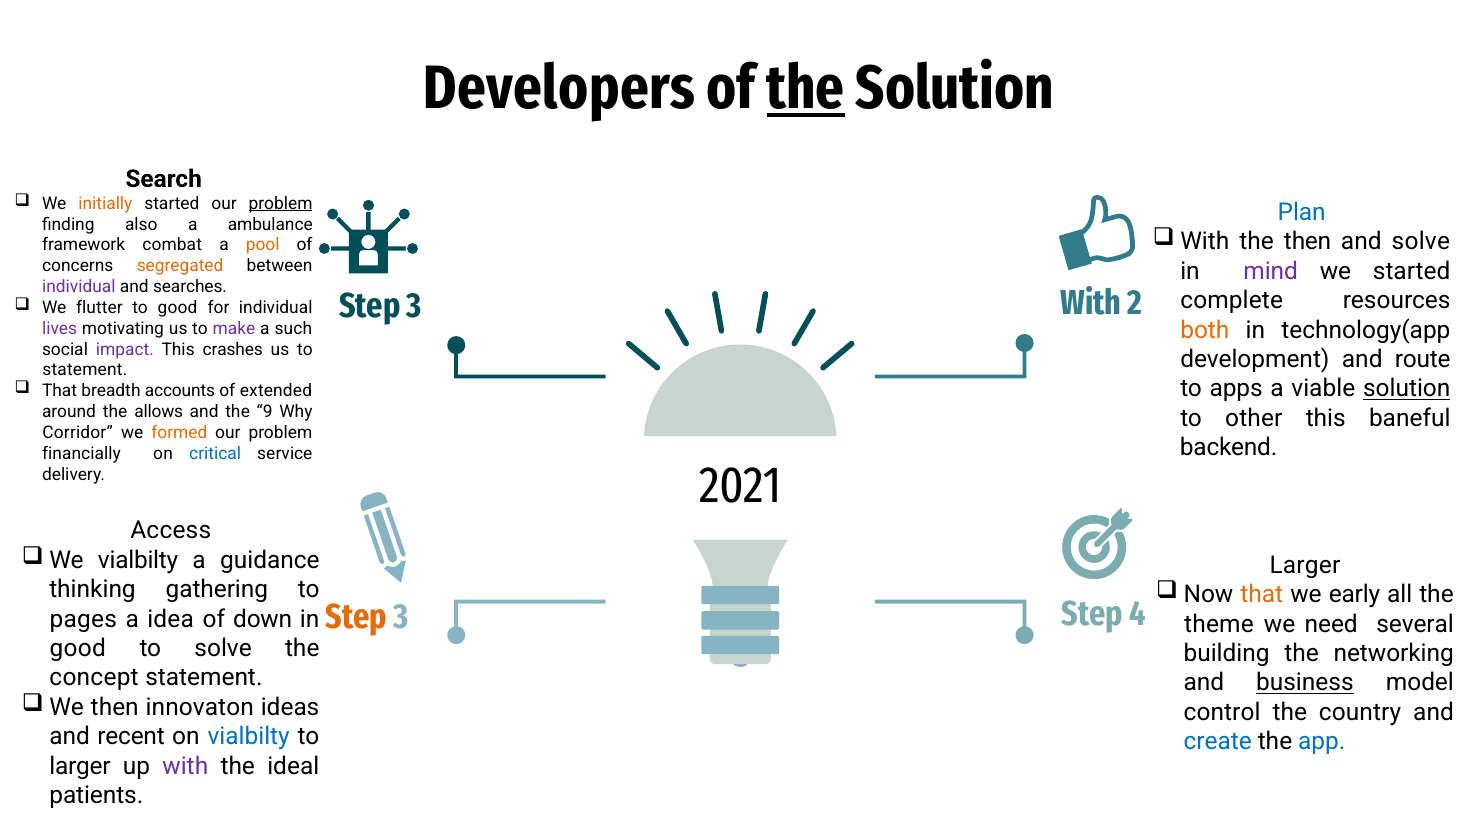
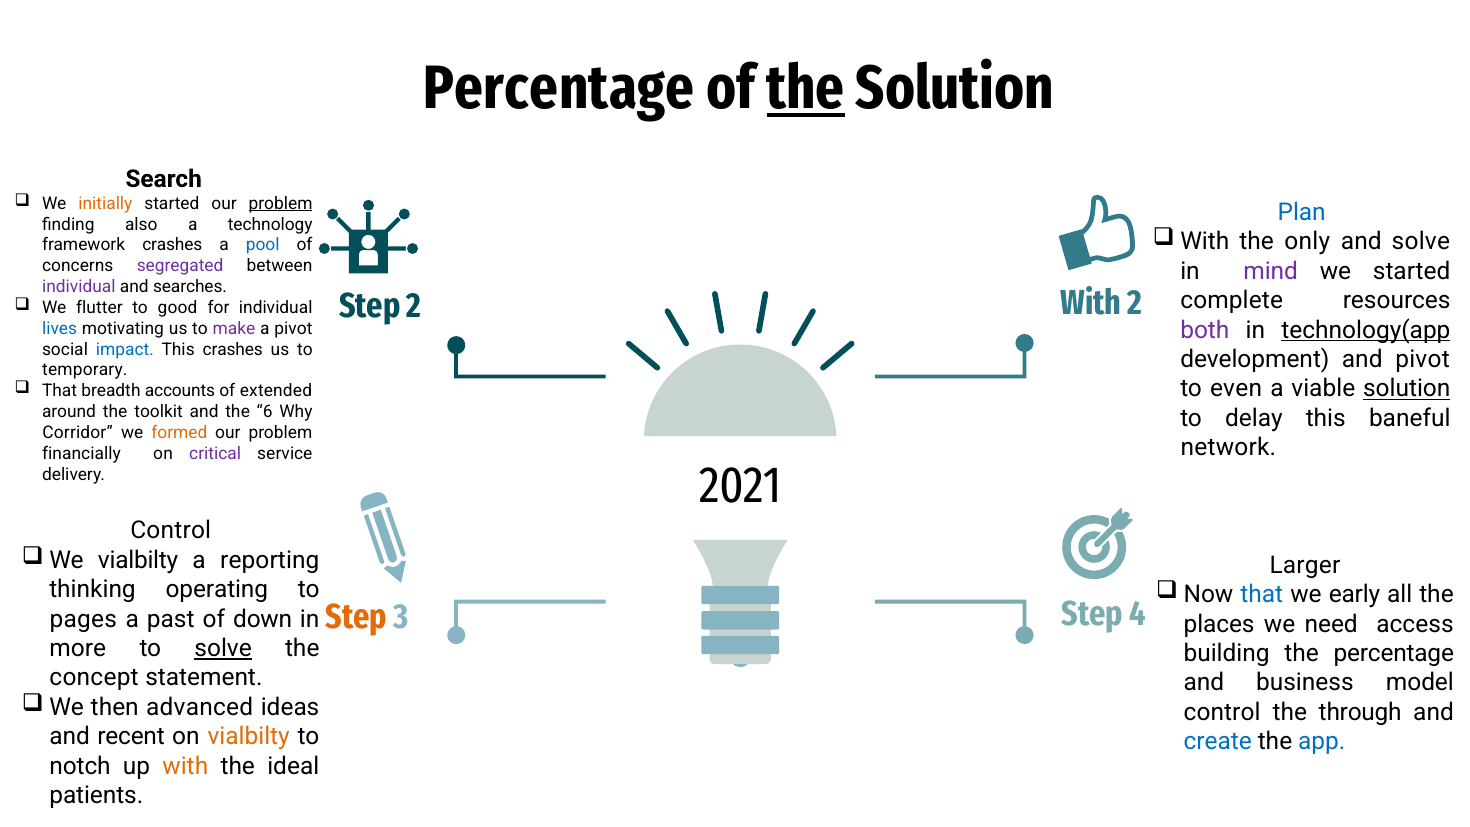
Developers: Developers -> Percentage (559, 89)
ambulance: ambulance -> technology (270, 224)
the then: then -> only (1307, 242)
framework combat: combat -> crashes (172, 245)
pool colour: orange -> blue (263, 245)
segregated colour: orange -> purple (180, 266)
3: 3 -> 2 (414, 307)
both colour: orange -> purple (1205, 330)
technology(app underline: none -> present (1366, 330)
lives colour: purple -> blue (60, 328)
a such: such -> pivot (293, 328)
impact colour: purple -> blue (125, 349)
and route: route -> pivot (1423, 359)
statement: statement -> temporary (85, 370)
apps: apps -> even (1236, 389)
allows: allows -> toolkit (159, 412)
9: 9 -> 6 (265, 412)
other: other -> delay (1254, 418)
backend: backend -> network (1228, 448)
critical colour: blue -> purple (215, 454)
Access: Access -> Control (171, 531)
guidance: guidance -> reporting (270, 560)
gathering: gathering -> operating (217, 590)
that colour: orange -> blue (1262, 595)
idea: idea -> past (171, 619)
theme: theme -> places (1219, 624)
several: several -> access (1415, 624)
good: good -> more (78, 648)
solve underline: none -> present (223, 648)
the networking: networking -> percentage (1394, 653)
business underline: present -> none (1305, 683)
innovaton: innovaton -> advanced (200, 707)
country: country -> through (1360, 712)
vialbilty colour: blue -> orange (249, 737)
larger: larger -> notch (80, 766)
with colour: purple -> orange (185, 766)
